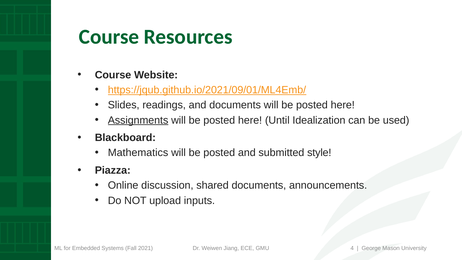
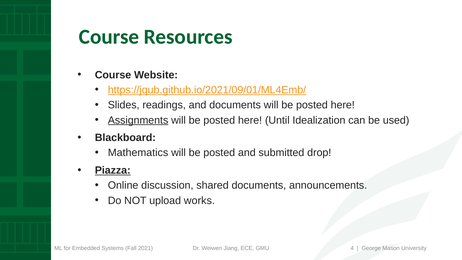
style: style -> drop (319, 153)
Piazza underline: none -> present (113, 170)
inputs: inputs -> works (199, 200)
